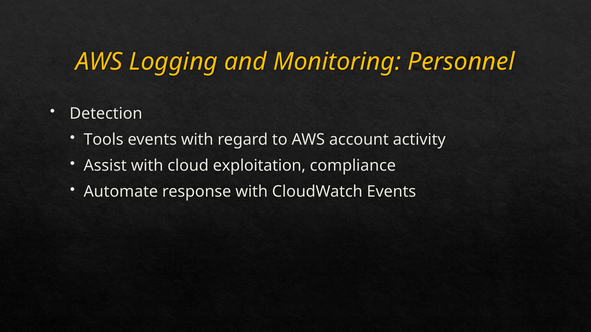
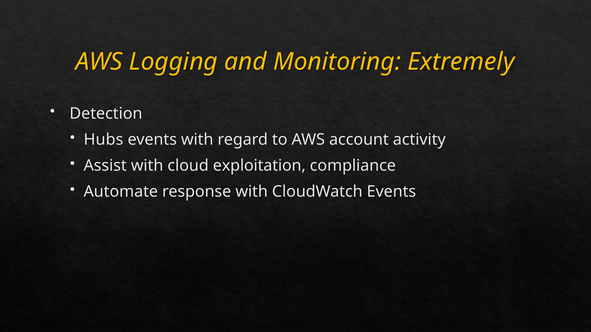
Personnel: Personnel -> Extremely (461, 62)
Tools: Tools -> Hubs (103, 140)
